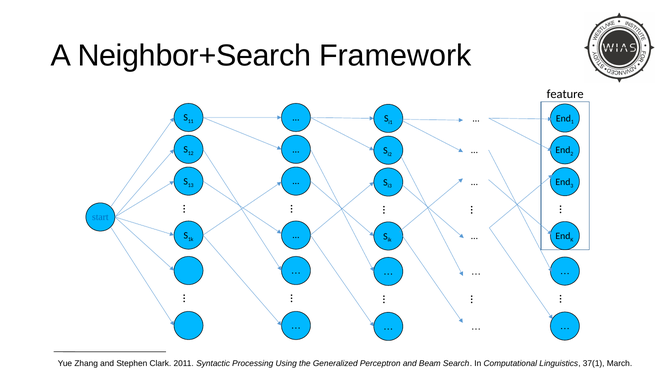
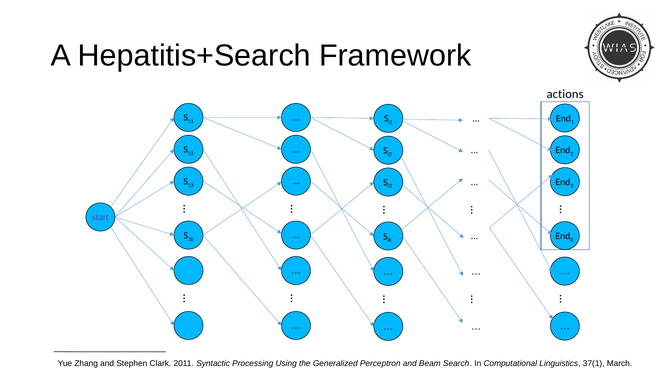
Neighbor+Search: Neighbor+Search -> Hepatitis+Search (194, 56)
feature: feature -> actions (565, 94)
start colour: blue -> purple (100, 217)
